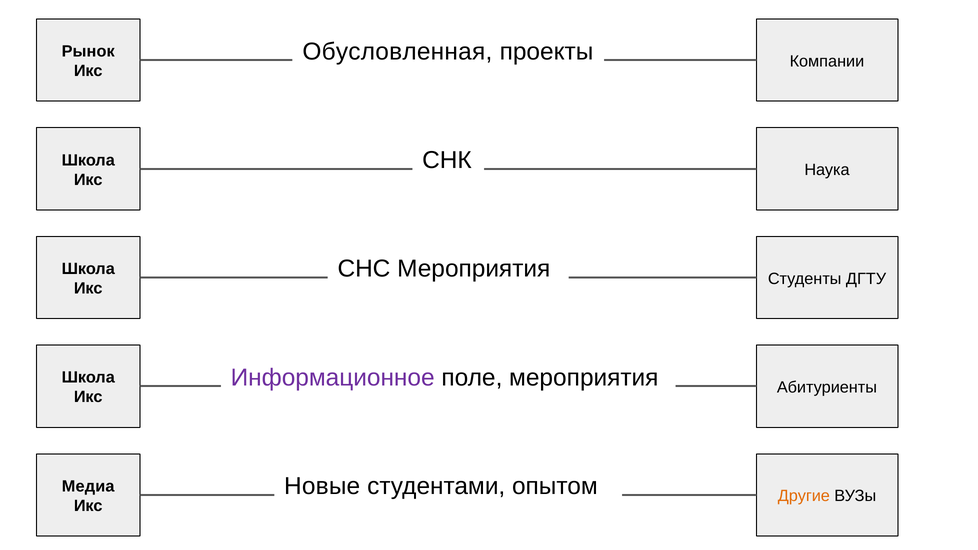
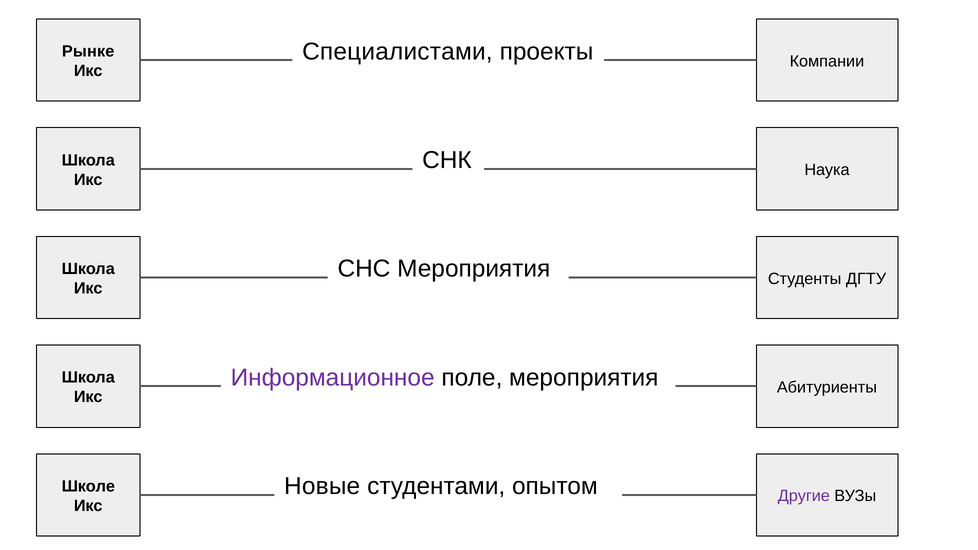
Обусловленная: Обусловленная -> Специалистами (397, 51)
Рынок: Рынок -> Рынке (88, 51)
Медиа: Медиа -> Школе (88, 486)
Другие colour: orange -> purple (804, 496)
